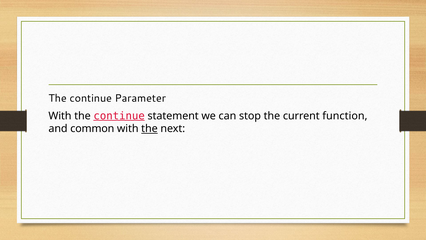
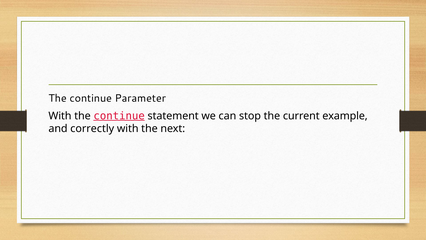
function: function -> example (345, 116)
common: common -> correctly (92, 128)
the underline: present -> none (149, 128)
